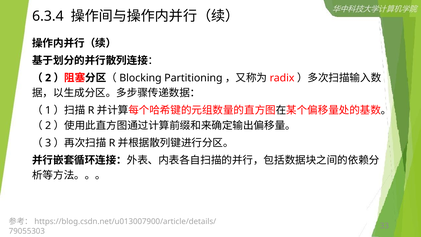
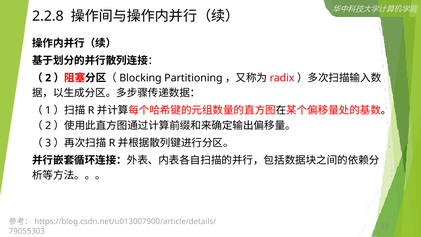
6.3.4: 6.3.4 -> 2.2.8 (48, 16)
